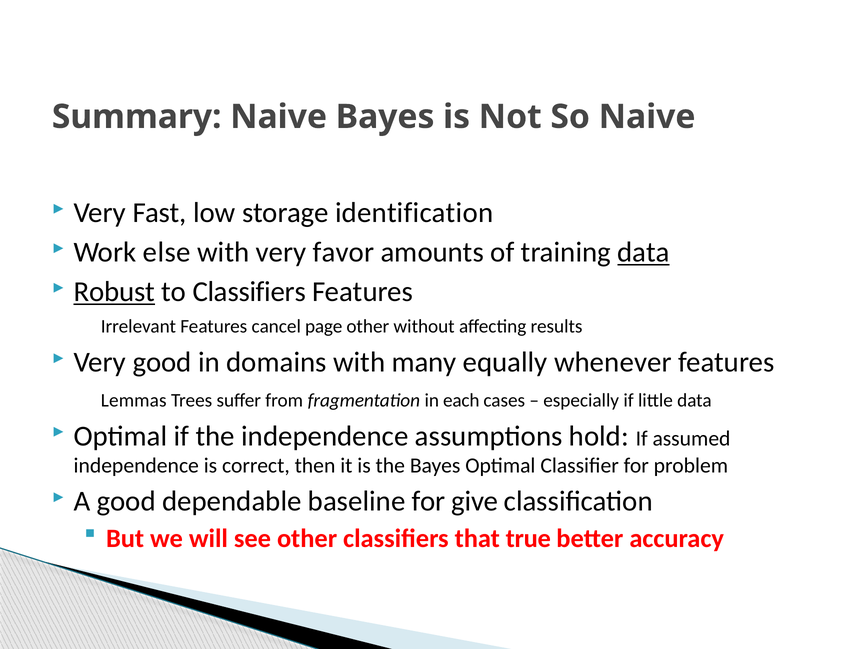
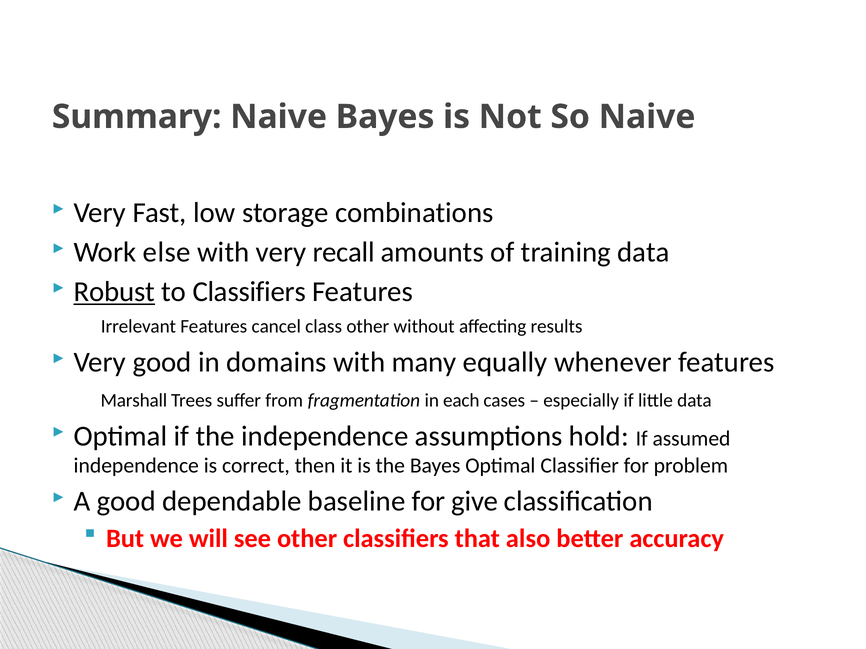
identification: identification -> combinations (414, 213)
favor: favor -> recall (344, 253)
data underline: present -> none (643, 253)
page: page -> class (324, 327)
Lemmas: Lemmas -> Marshall (134, 401)
true: true -> also (528, 539)
